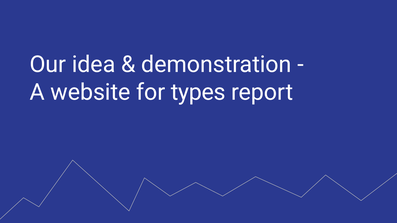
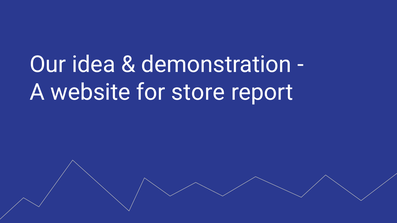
types: types -> store (198, 92)
